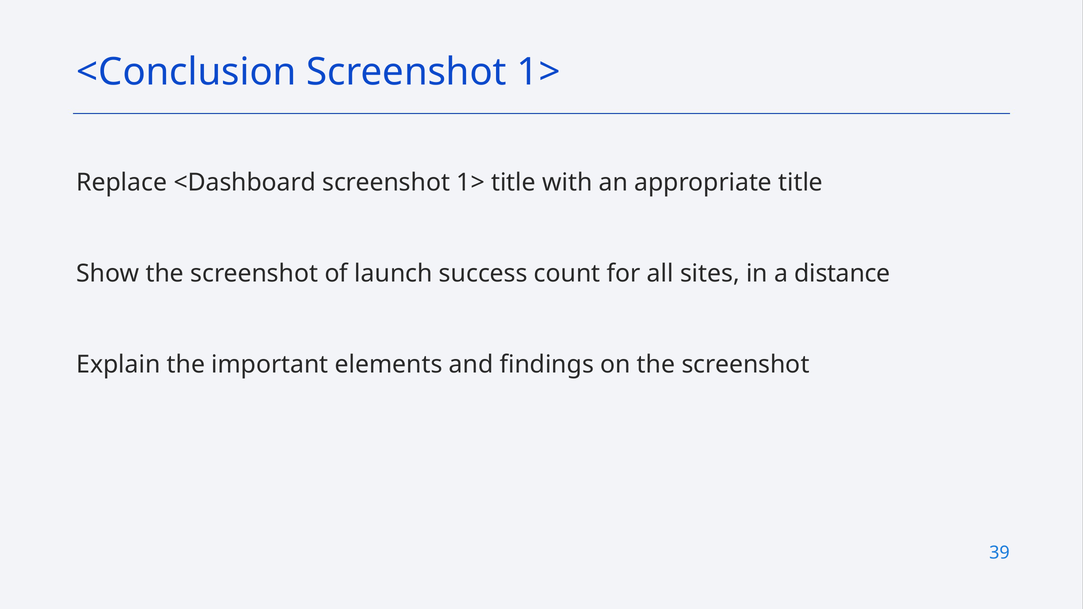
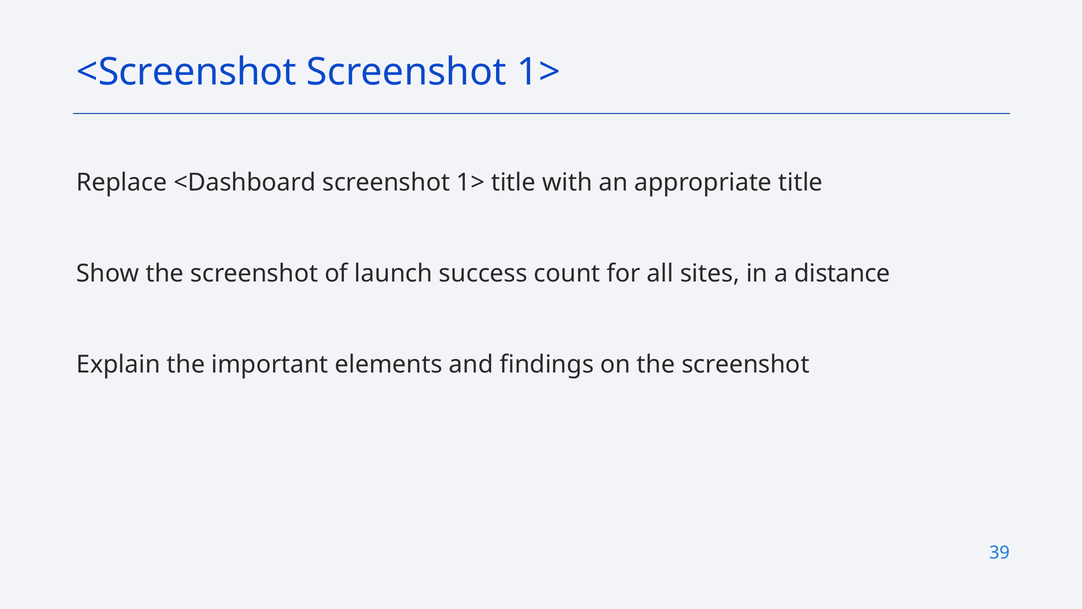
<Conclusion: <Conclusion -> <Screenshot (187, 72)
